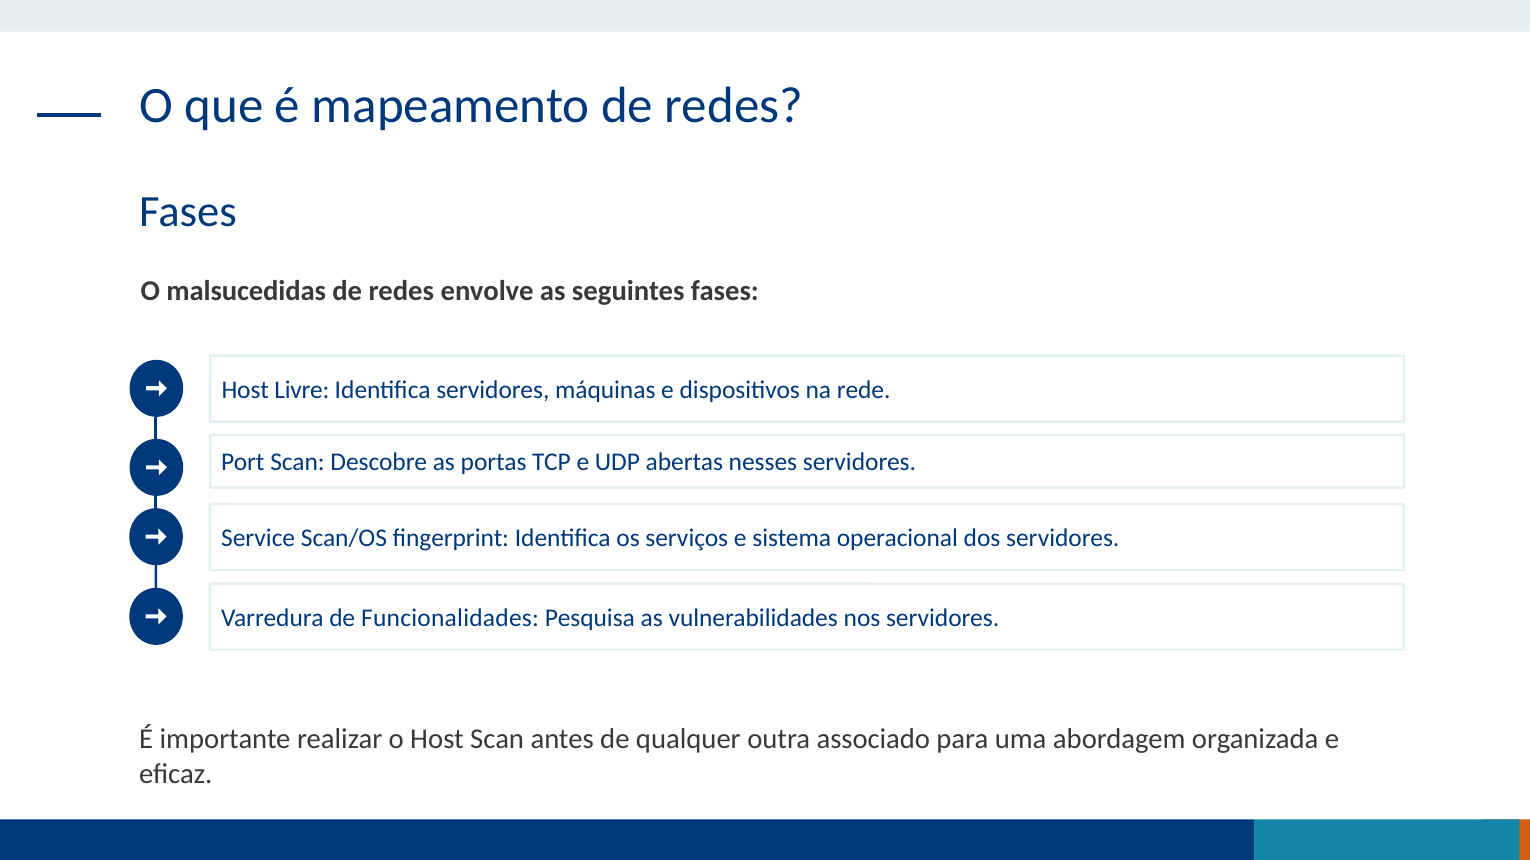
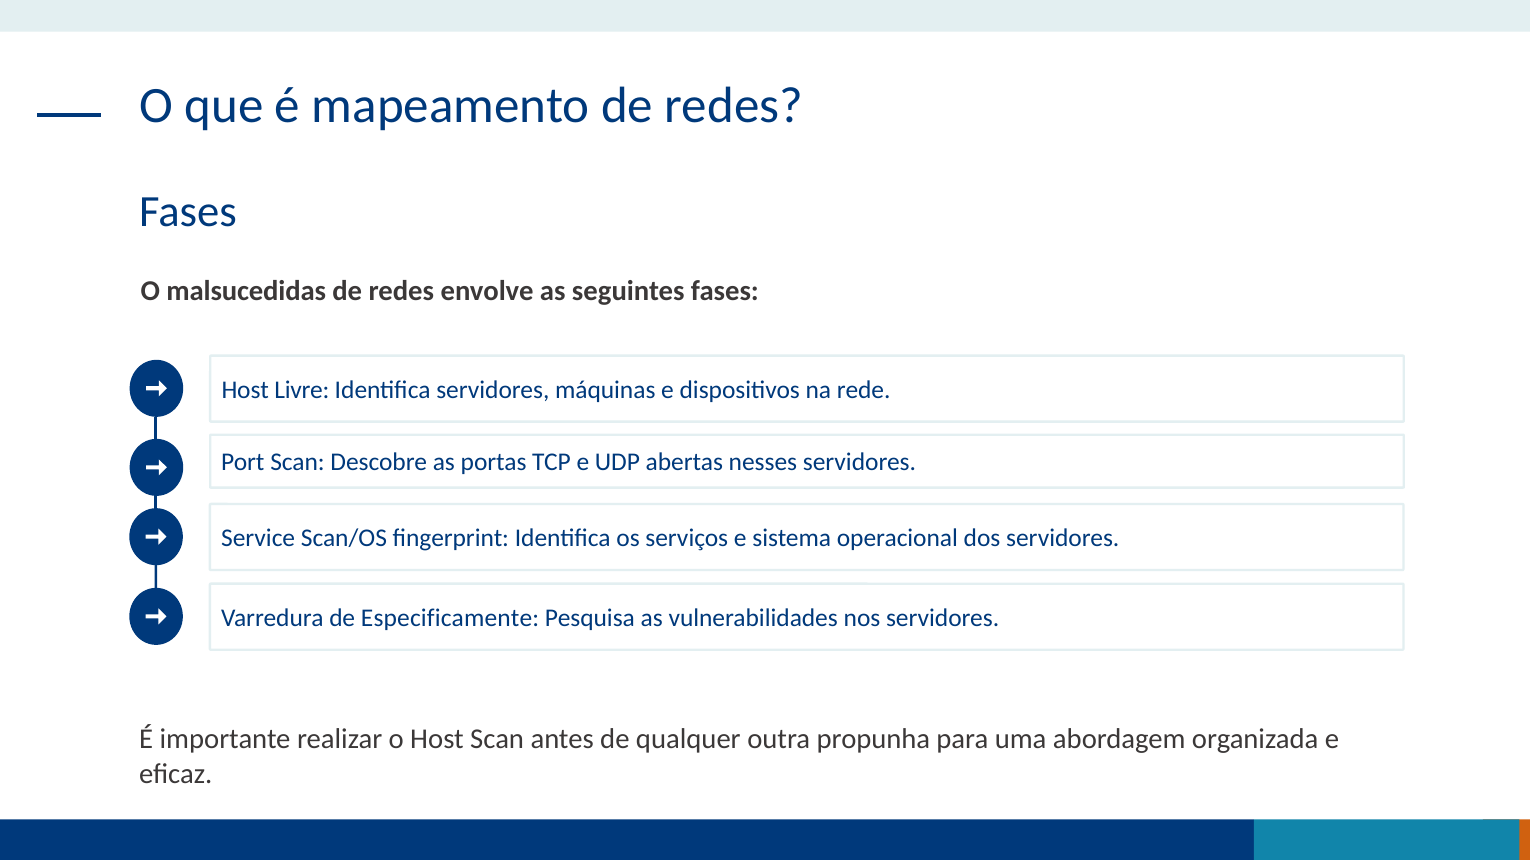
Funcionalidades: Funcionalidades -> Especificamente (450, 619)
associado: associado -> propunha (873, 740)
